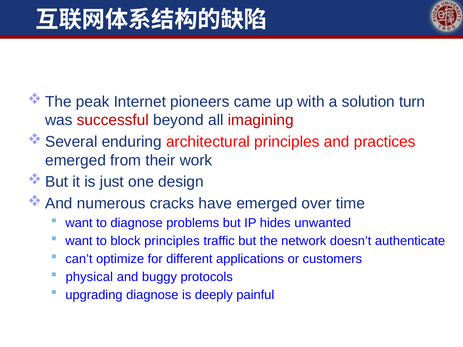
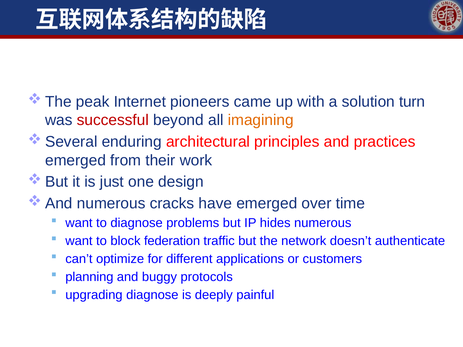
imagining colour: red -> orange (261, 120)
hides unwanted: unwanted -> numerous (323, 223)
block principles: principles -> federation (172, 241)
physical: physical -> planning (89, 277)
